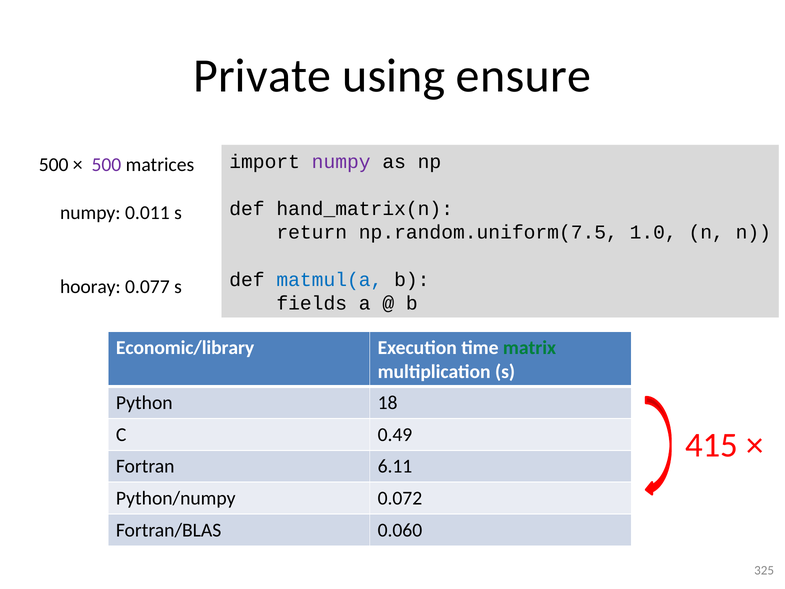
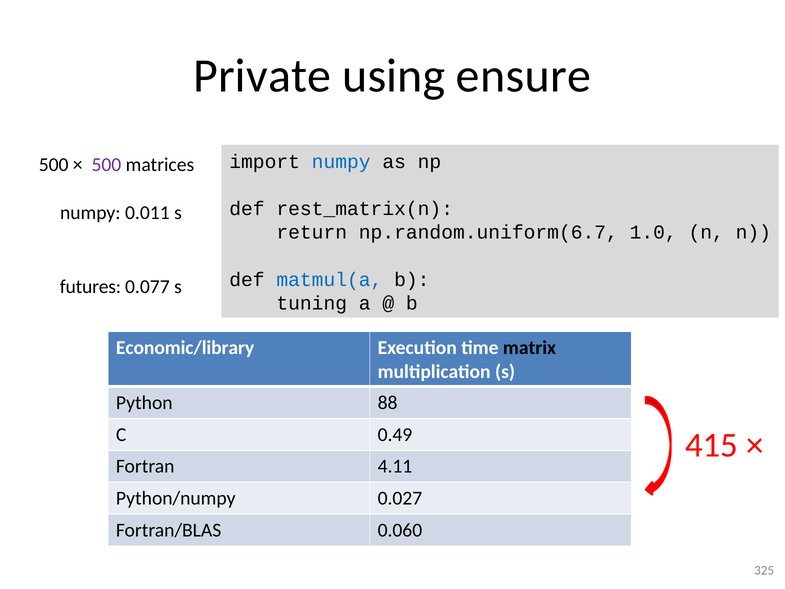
numpy colour: purple -> blue (341, 162)
hand_matrix(n: hand_matrix(n -> rest_matrix(n (365, 209)
np.random.uniform(7.5: np.random.uniform(7.5 -> np.random.uniform(6.7 (488, 232)
hooray: hooray -> futures (90, 287)
fields: fields -> tuning (312, 303)
matrix colour: green -> black (530, 348)
18: 18 -> 88 (388, 403)
6.11: 6.11 -> 4.11 (395, 466)
0.072: 0.072 -> 0.027 (400, 498)
